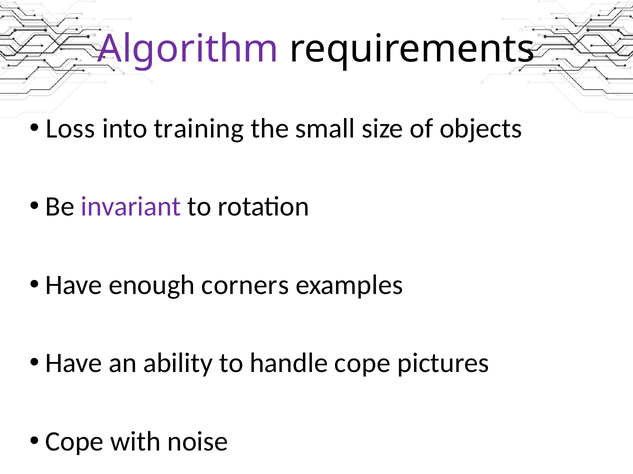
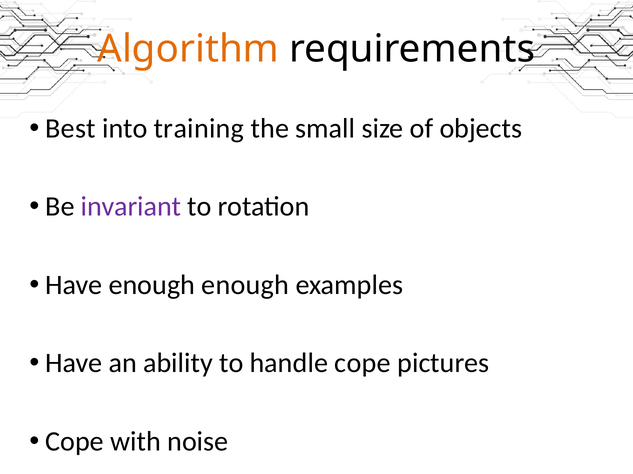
Algorithm colour: purple -> orange (188, 49)
Loss: Loss -> Best (70, 128)
enough corners: corners -> enough (245, 285)
